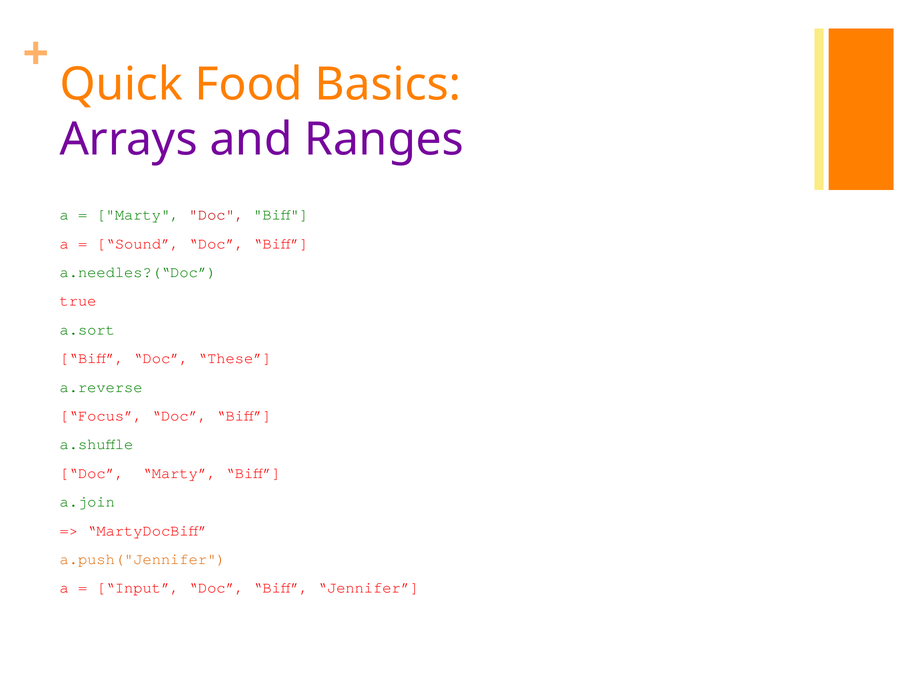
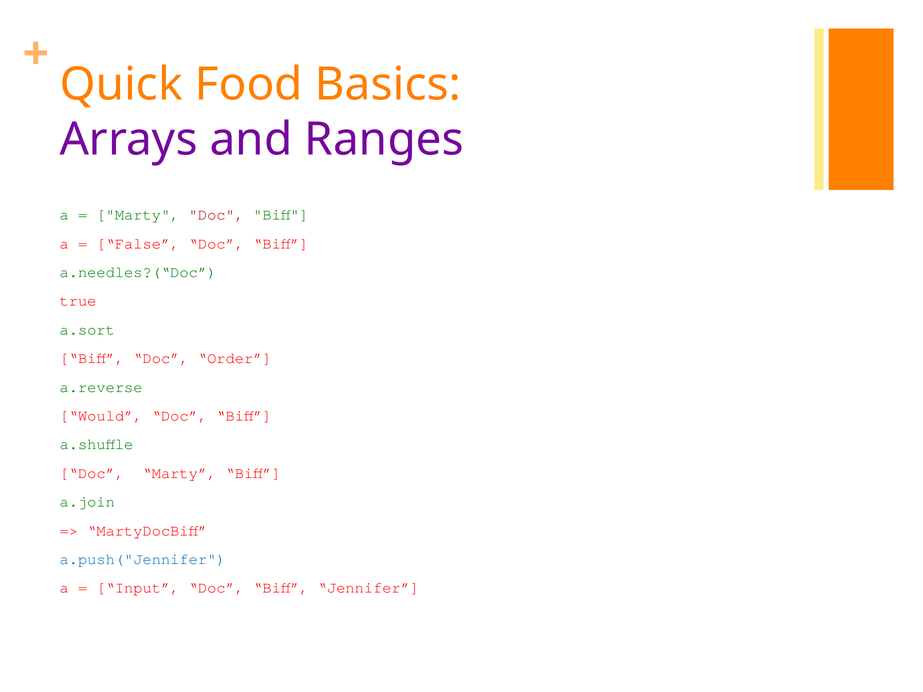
Sound: Sound -> False (138, 244)
These: These -> Order (235, 358)
Focus: Focus -> Would (101, 416)
a.push("Jennifer colour: orange -> blue (143, 559)
